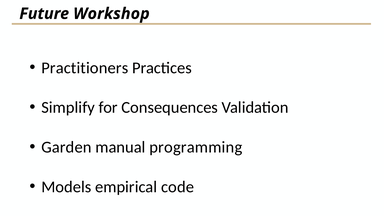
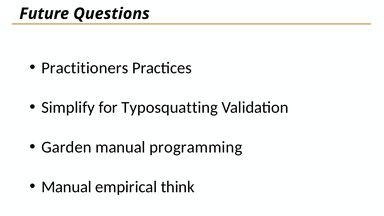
Workshop: Workshop -> Questions (111, 14)
Consequences: Consequences -> Typosquatting (170, 108)
Models: Models -> Manual (66, 187)
code: code -> think (178, 187)
